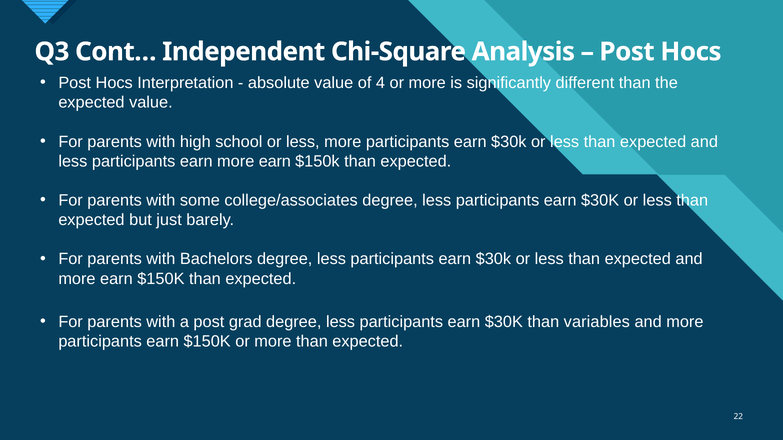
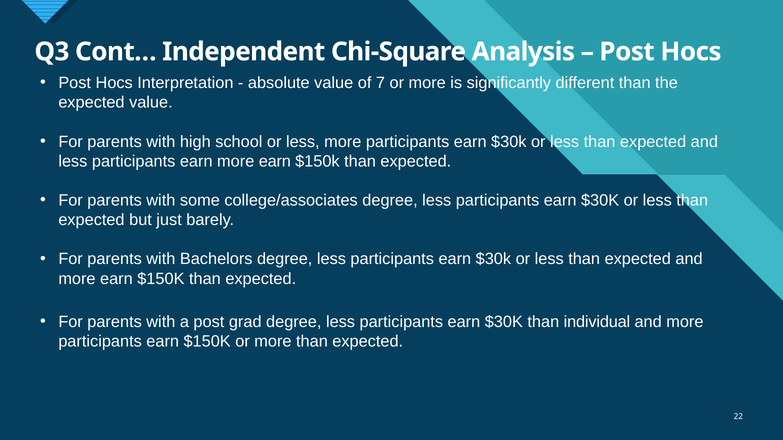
4: 4 -> 7 (380, 83)
variables: variables -> individual (597, 322)
